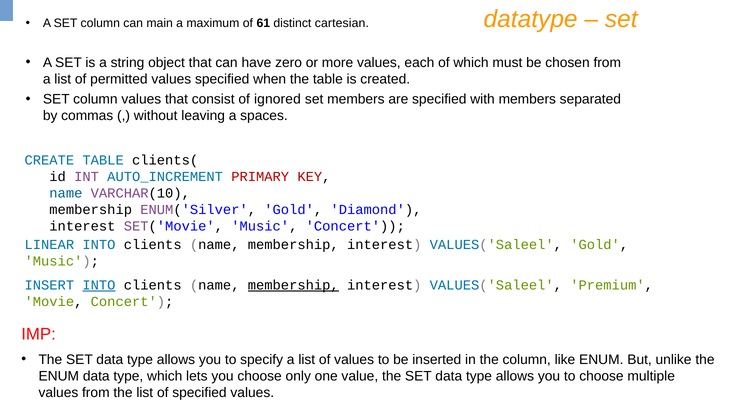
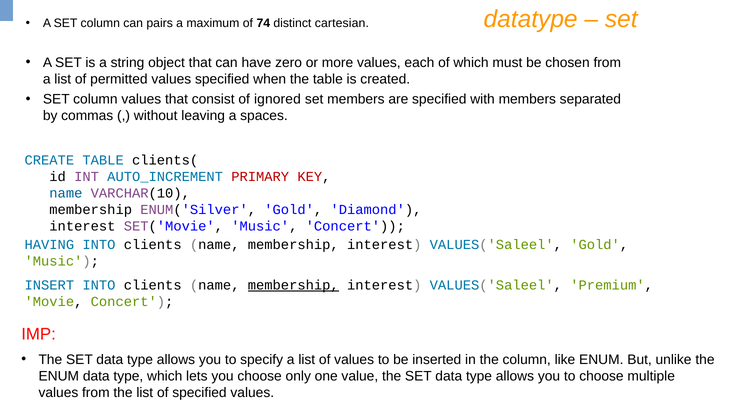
main: main -> pairs (160, 23)
61: 61 -> 74 (263, 23)
LINEAR: LINEAR -> HAVING (49, 244)
INTO underline: present -> none (99, 285)
